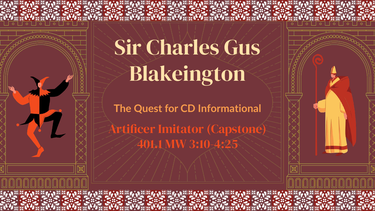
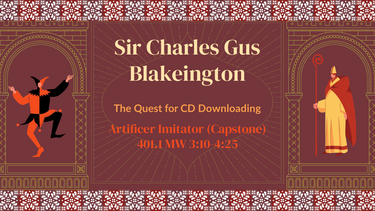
Informational: Informational -> Downloading (230, 109)
